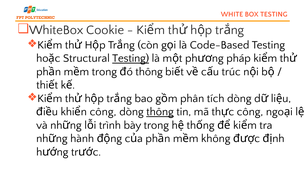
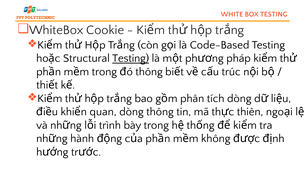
công: công -> quan (103, 112)
thông underline: present -> none (160, 112)
công: công -> thiên (250, 112)
